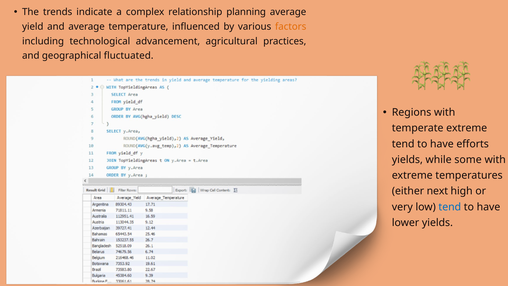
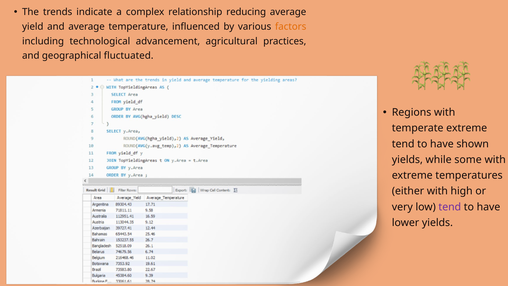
planning: planning -> reducing (246, 12)
efforts: efforts -> shown (473, 144)
next: next -> with (437, 191)
tend colour: blue -> purple (450, 207)
